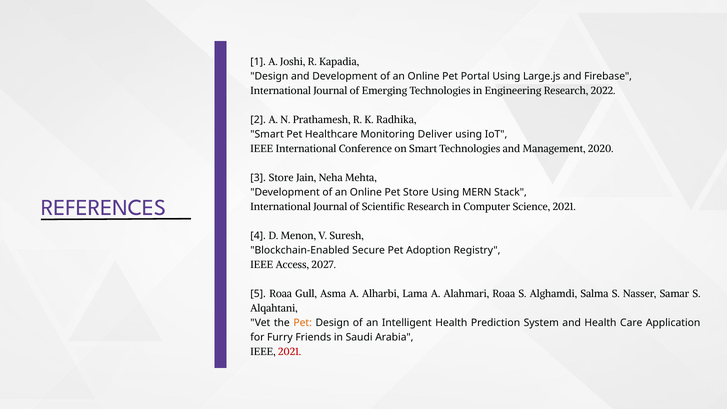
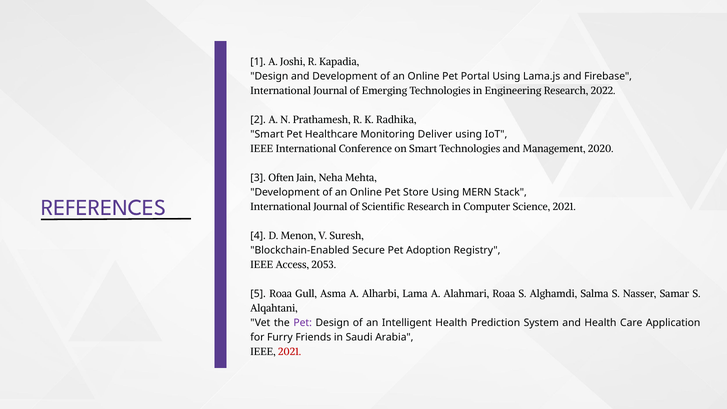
Large.js: Large.js -> Lama.js (542, 76)
3 Store: Store -> Often (281, 178)
2027: 2027 -> 2053 (324, 265)
Pet colour: orange -> purple (303, 323)
